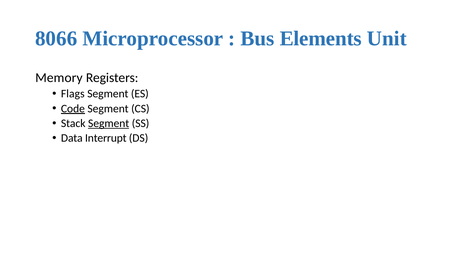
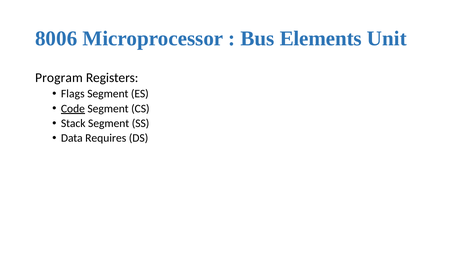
8066: 8066 -> 8006 (56, 39)
Memory: Memory -> Program (59, 78)
Segment underline: present -> none (109, 123)
Interrupt: Interrupt -> Requires (106, 138)
